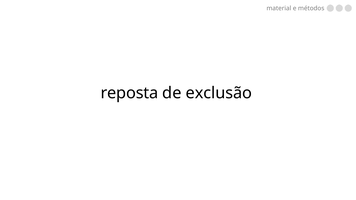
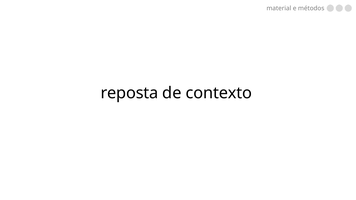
exclusão: exclusão -> contexto (219, 93)
